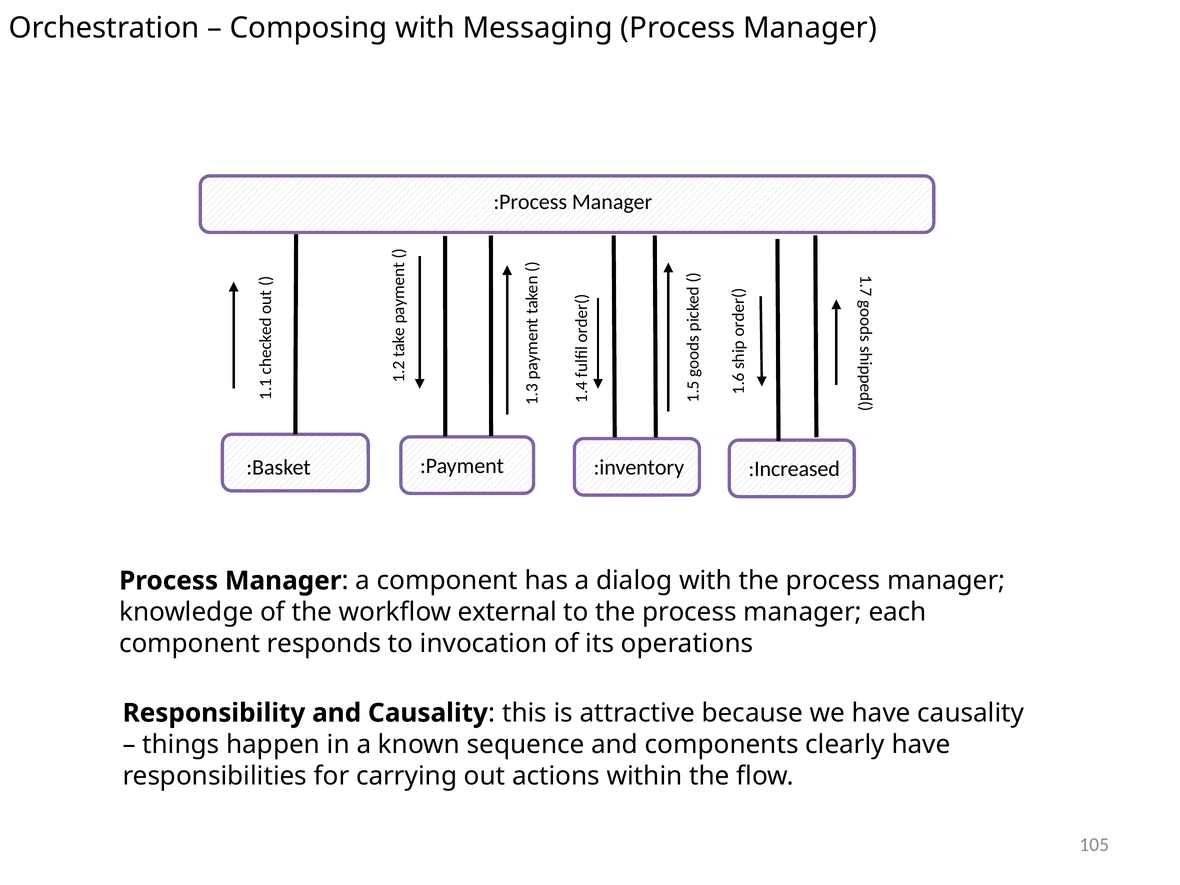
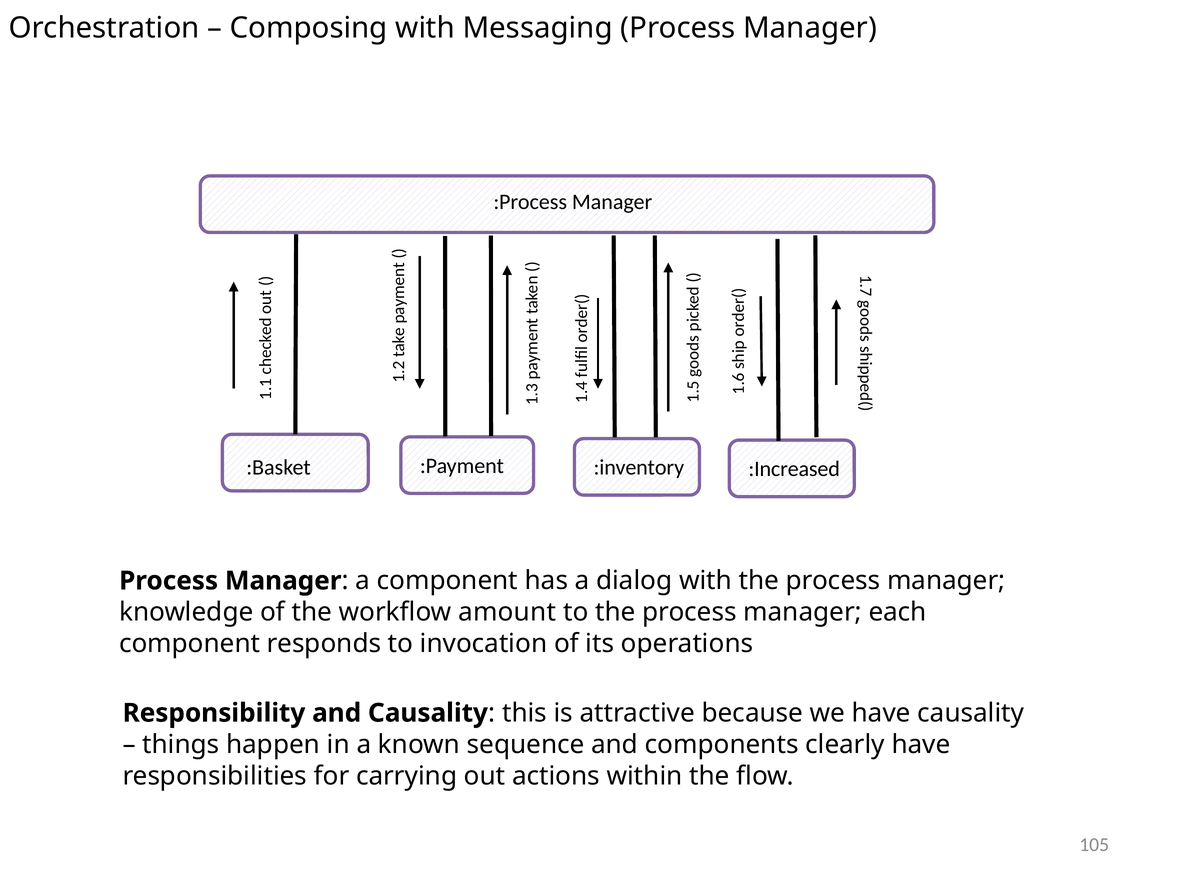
external: external -> amount (507, 612)
